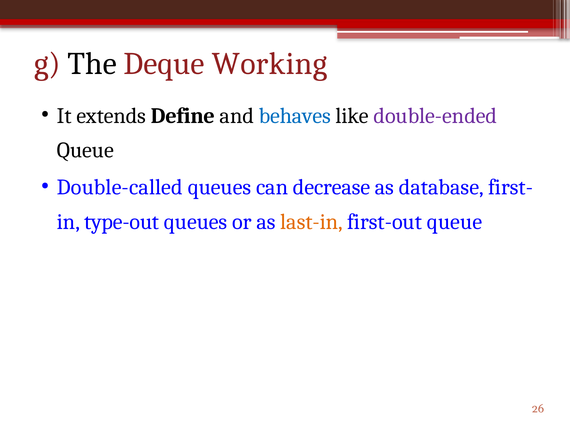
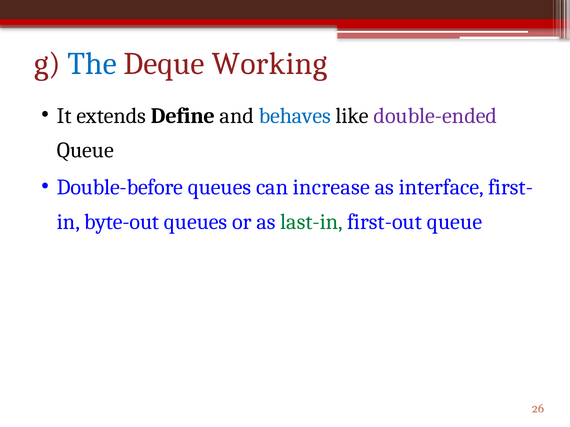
The colour: black -> blue (92, 64)
Double-called: Double-called -> Double-before (120, 187)
decrease: decrease -> increase (331, 187)
database: database -> interface (441, 187)
type-out: type-out -> byte-out (122, 222)
last-in colour: orange -> green (312, 222)
